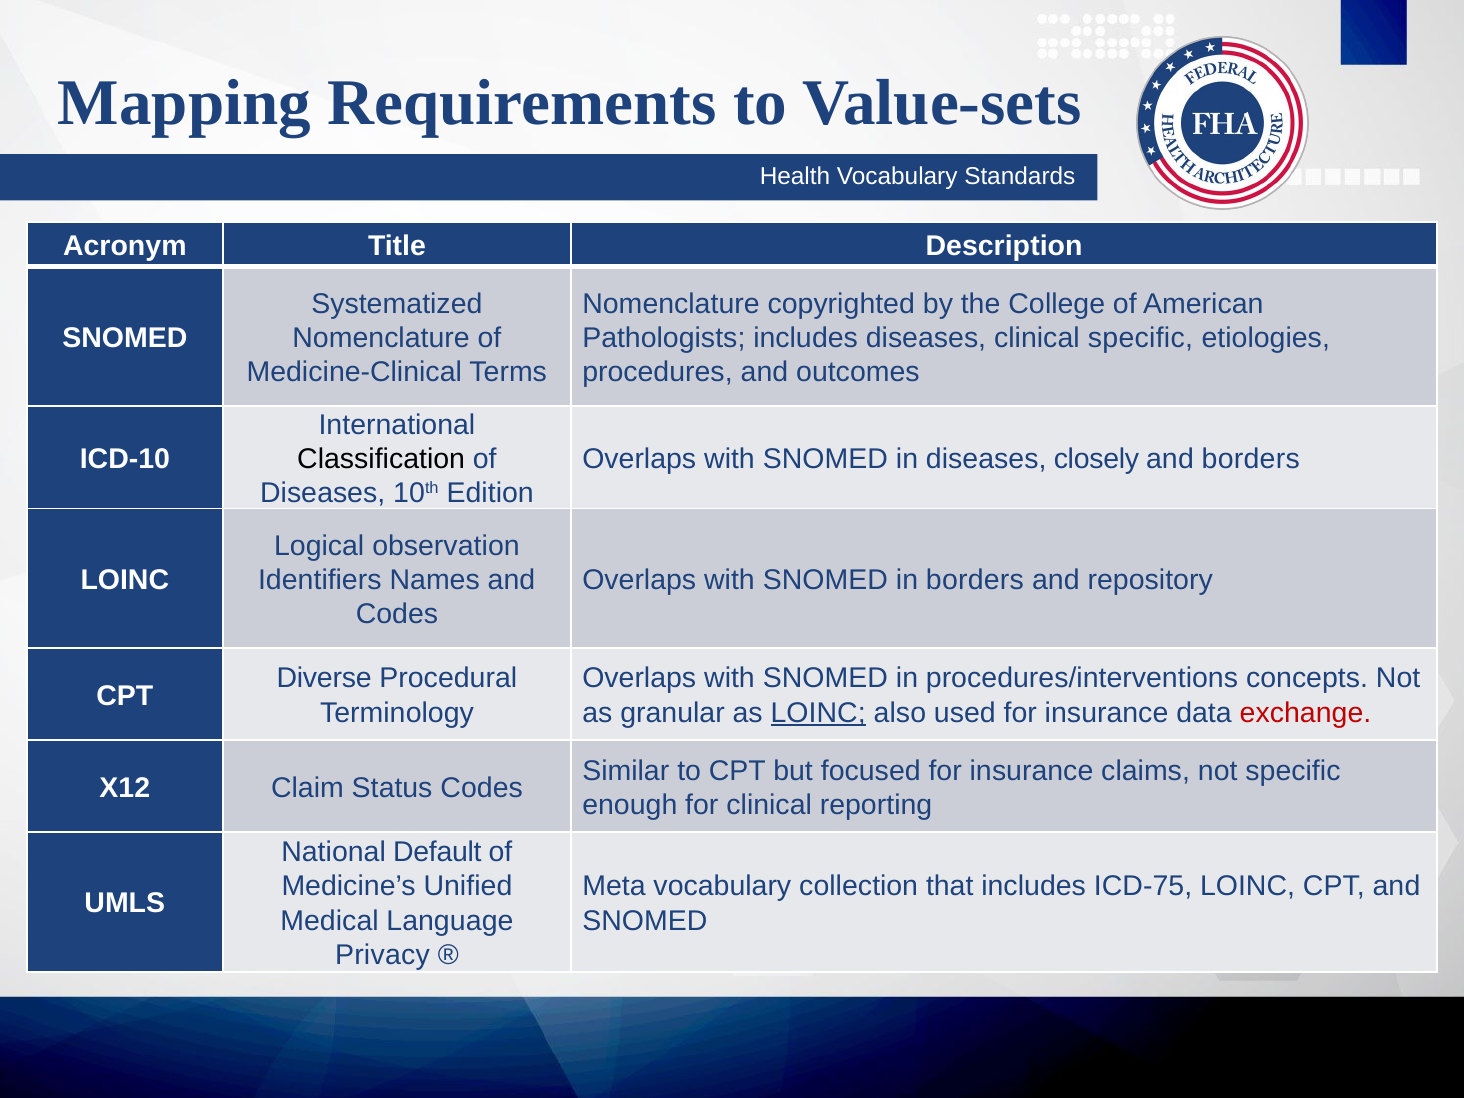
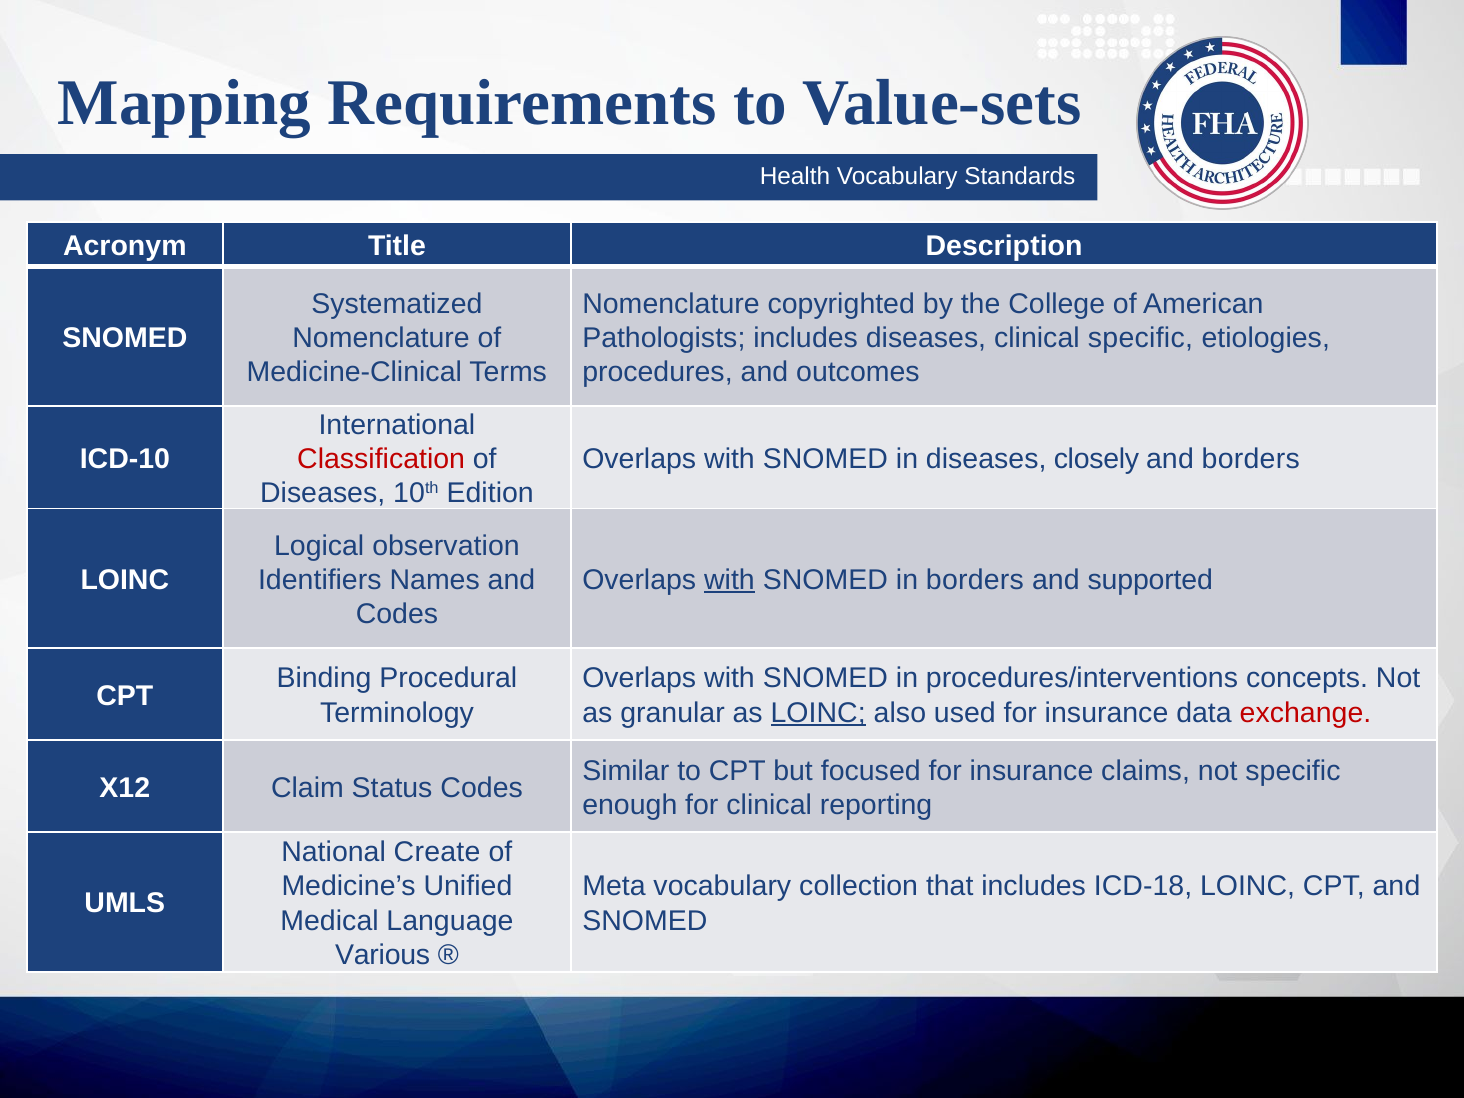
Classification colour: black -> red (381, 459)
with underline: none -> present (729, 580)
repository: repository -> supported (1150, 580)
Diverse: Diverse -> Binding (324, 679)
Default: Default -> Create (437, 852)
ICD-75: ICD-75 -> ICD-18 (1143, 886)
Privacy: Privacy -> Various (383, 955)
